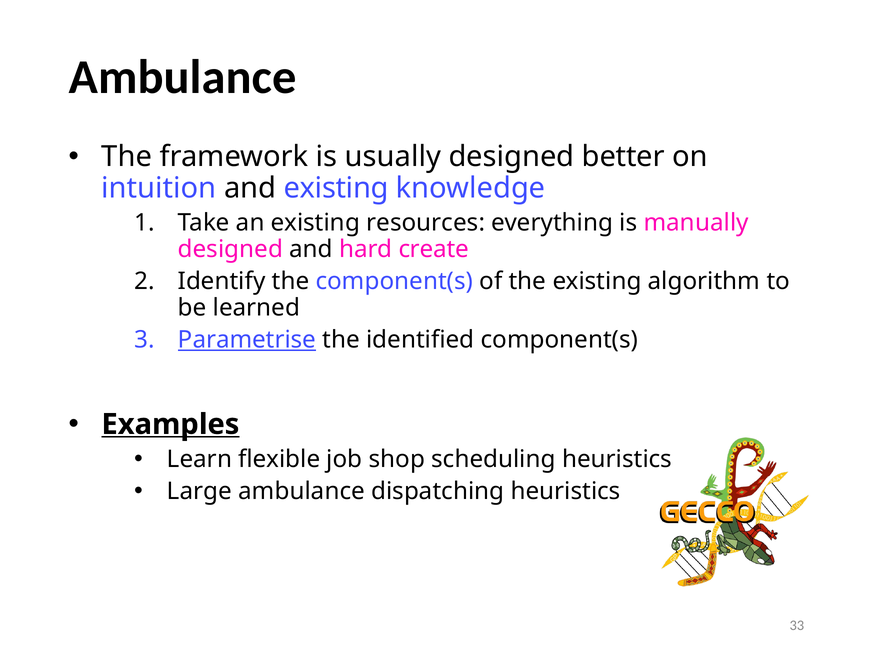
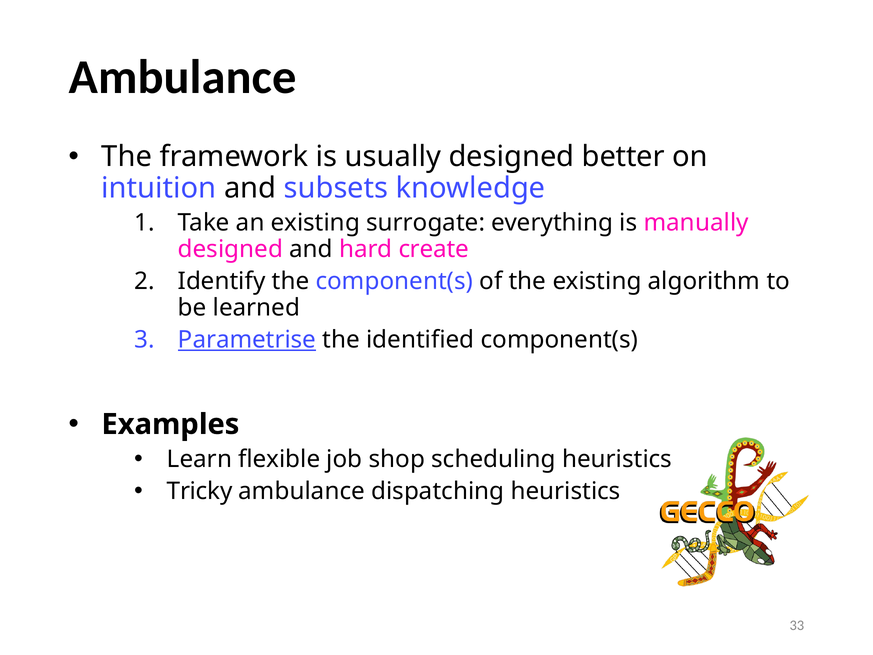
and existing: existing -> subsets (336, 188)
resources: resources -> surrogate (426, 223)
Examples underline: present -> none (170, 424)
Large: Large -> Tricky (200, 491)
